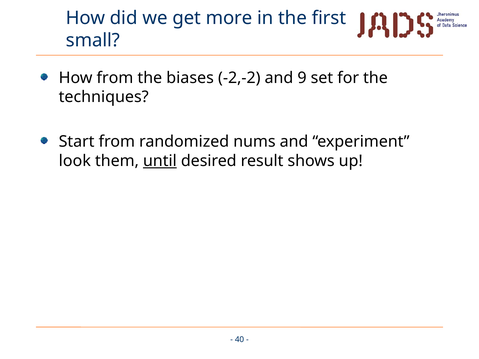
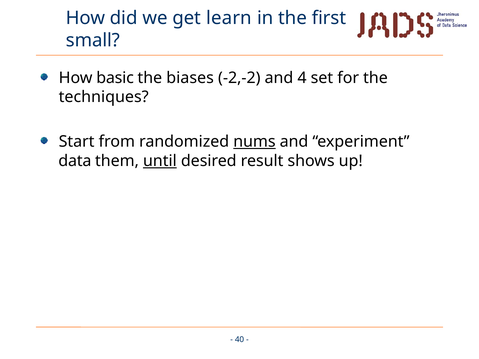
more: more -> learn (229, 18)
How from: from -> basic (115, 78)
9: 9 -> 4 (302, 78)
nums underline: none -> present (254, 142)
look: look -> data (75, 161)
